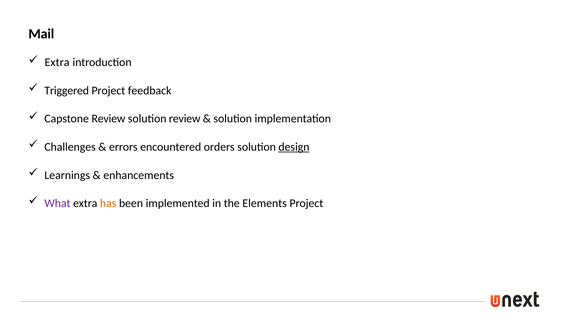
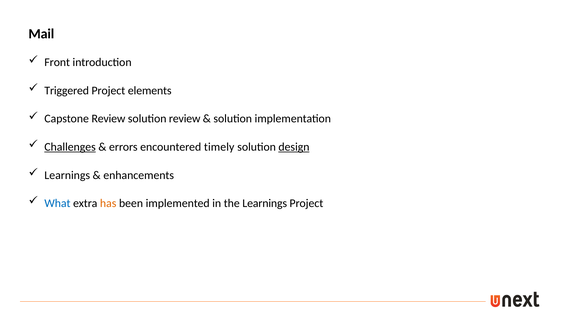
Extra: Extra -> Front (57, 62)
feedback: feedback -> elements (150, 91)
Challenges underline: none -> present (70, 147)
orders: orders -> timely (219, 147)
What colour: purple -> blue (57, 203)
the Elements: Elements -> Learnings (265, 203)
